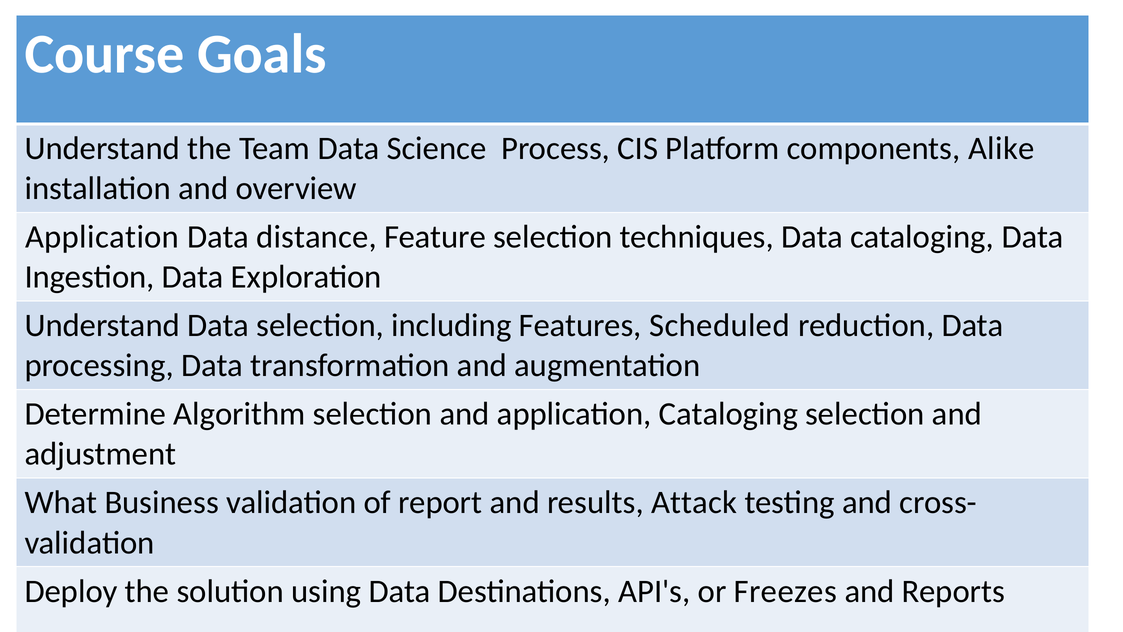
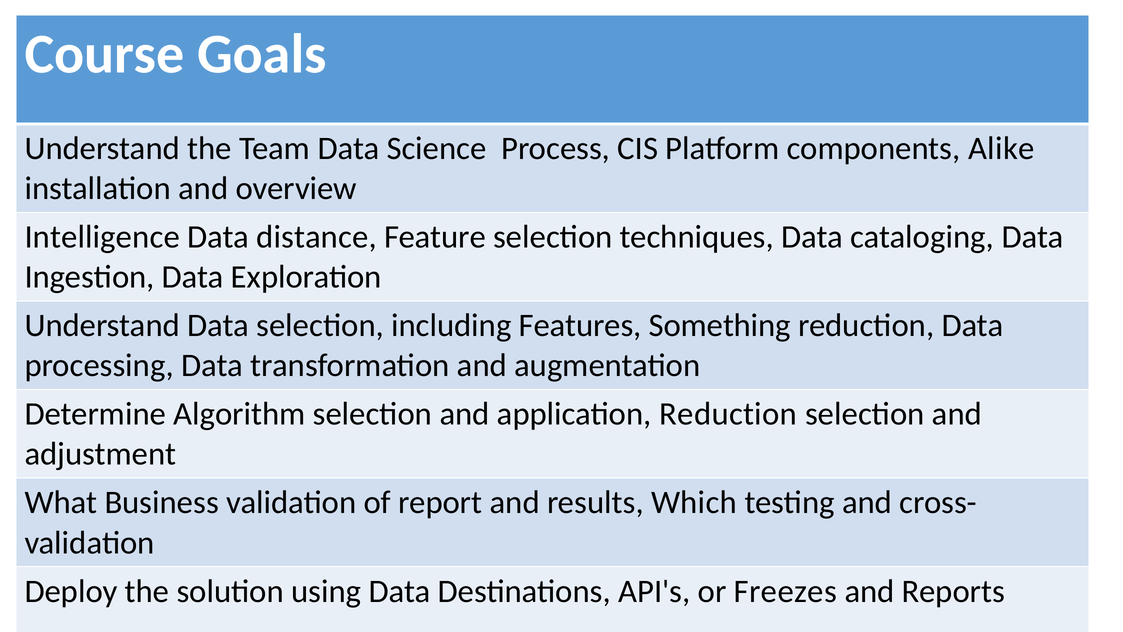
Application: Application -> Intelligence (102, 237)
Scheduled: Scheduled -> Something (720, 325)
application Cataloging: Cataloging -> Reduction (728, 414)
Attack: Attack -> Which (694, 502)
